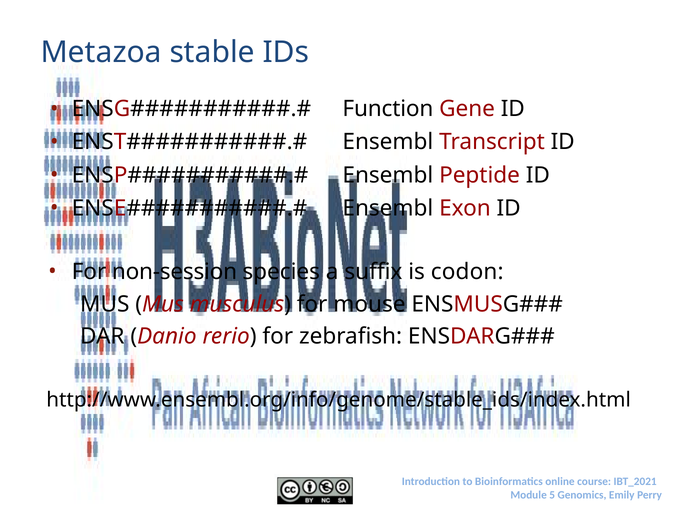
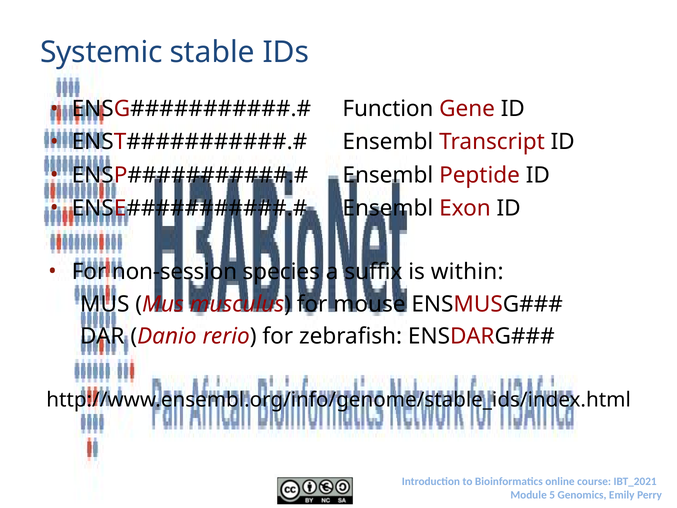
Metazoa: Metazoa -> Systemic (101, 52)
codon: codon -> within (467, 272)
